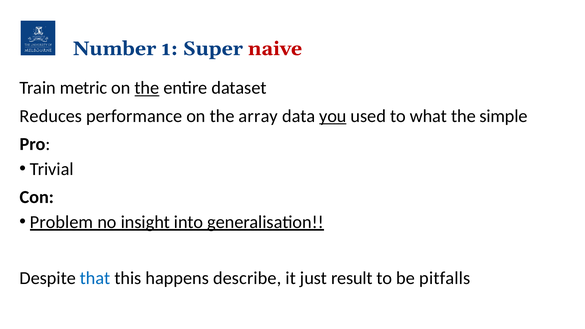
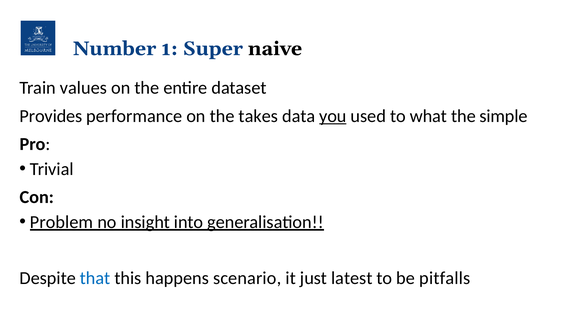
naive colour: red -> black (275, 49)
metric: metric -> values (83, 88)
the underline: present -> none (147, 88)
Reduces: Reduces -> Provides (51, 116)
array: array -> takes (258, 116)
describe: describe -> scenario (247, 278)
result: result -> latest (352, 278)
